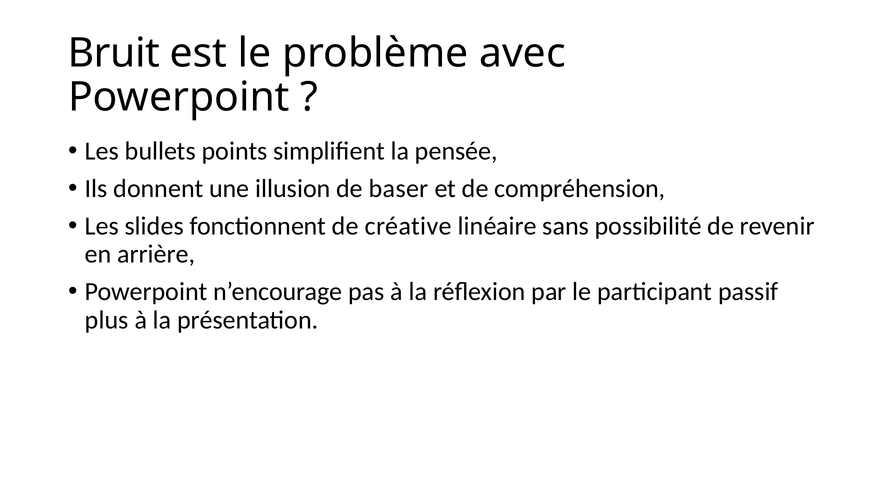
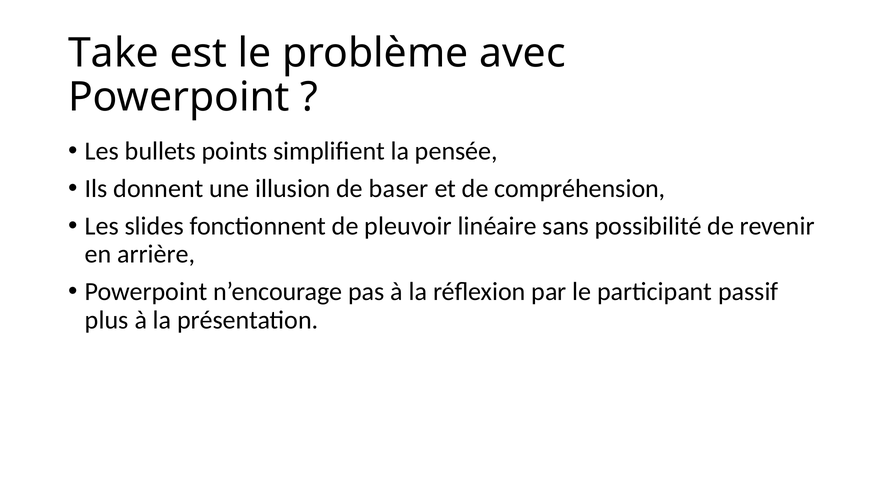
Bruit: Bruit -> Take (114, 53)
créative: créative -> pleuvoir (408, 226)
